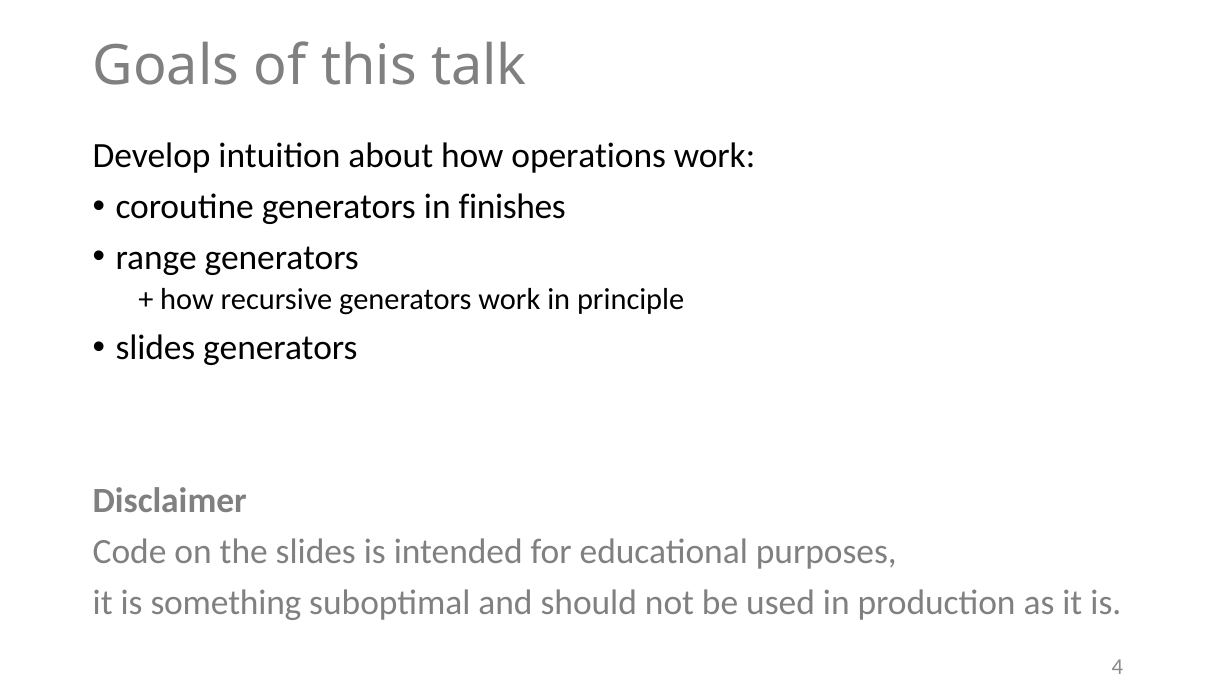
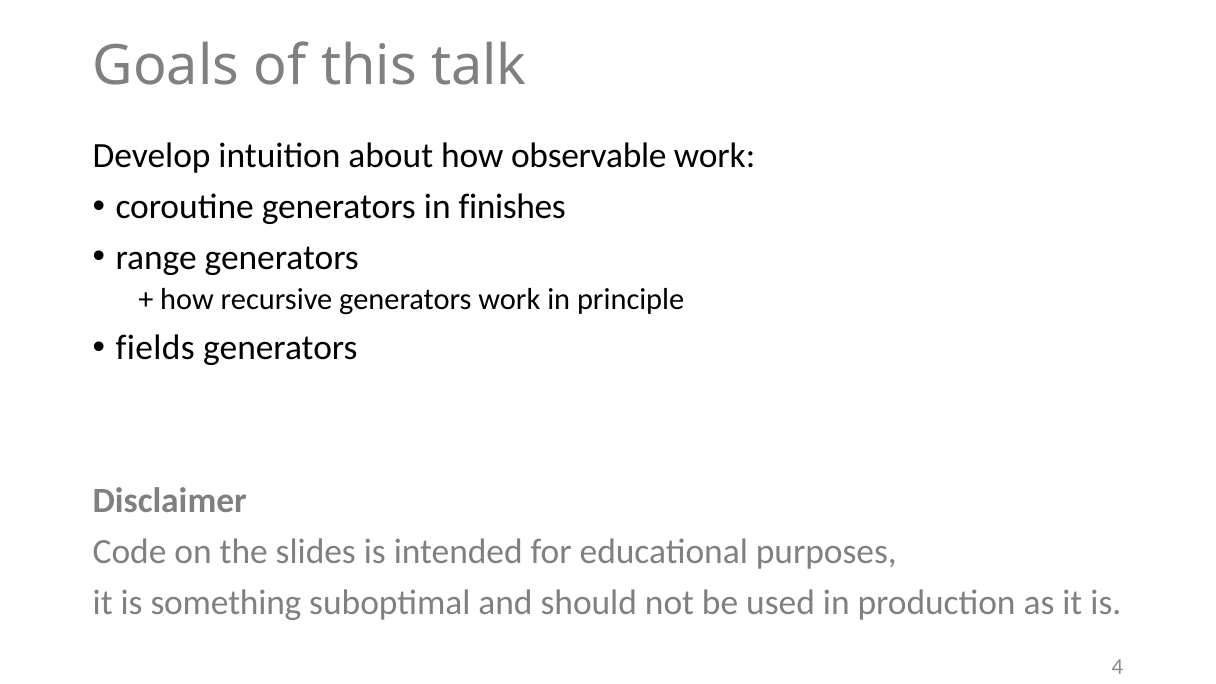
operations: operations -> observable (589, 156)
slides: slides -> fields (155, 348)
